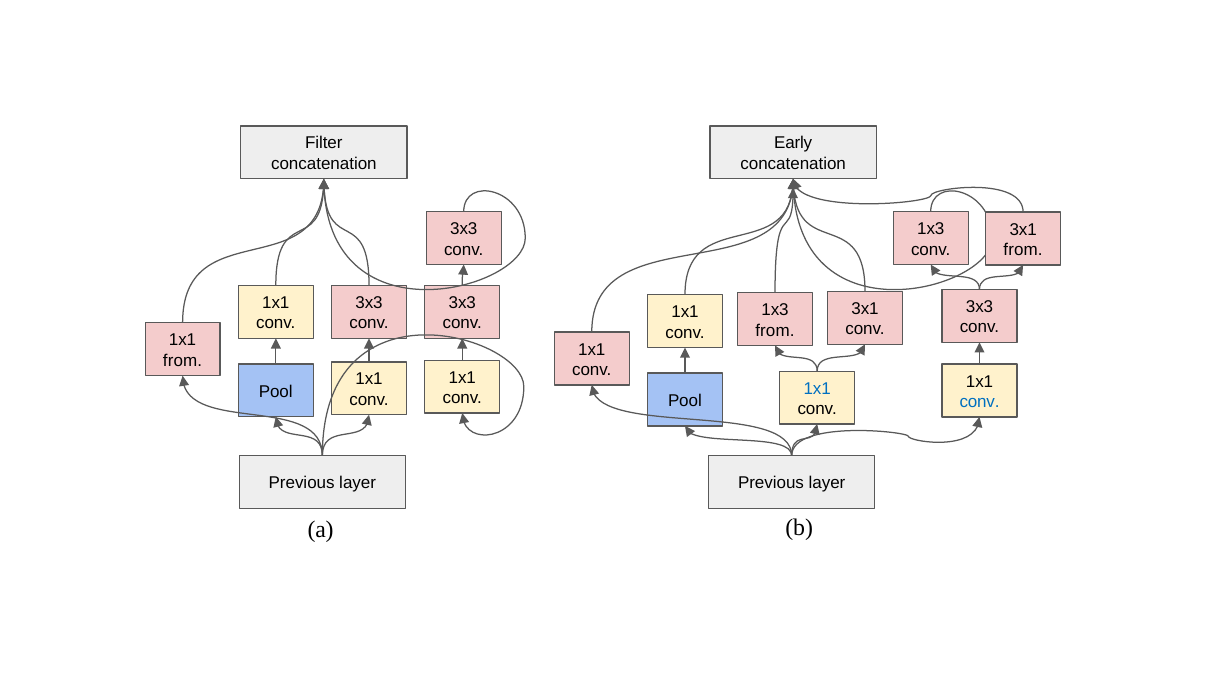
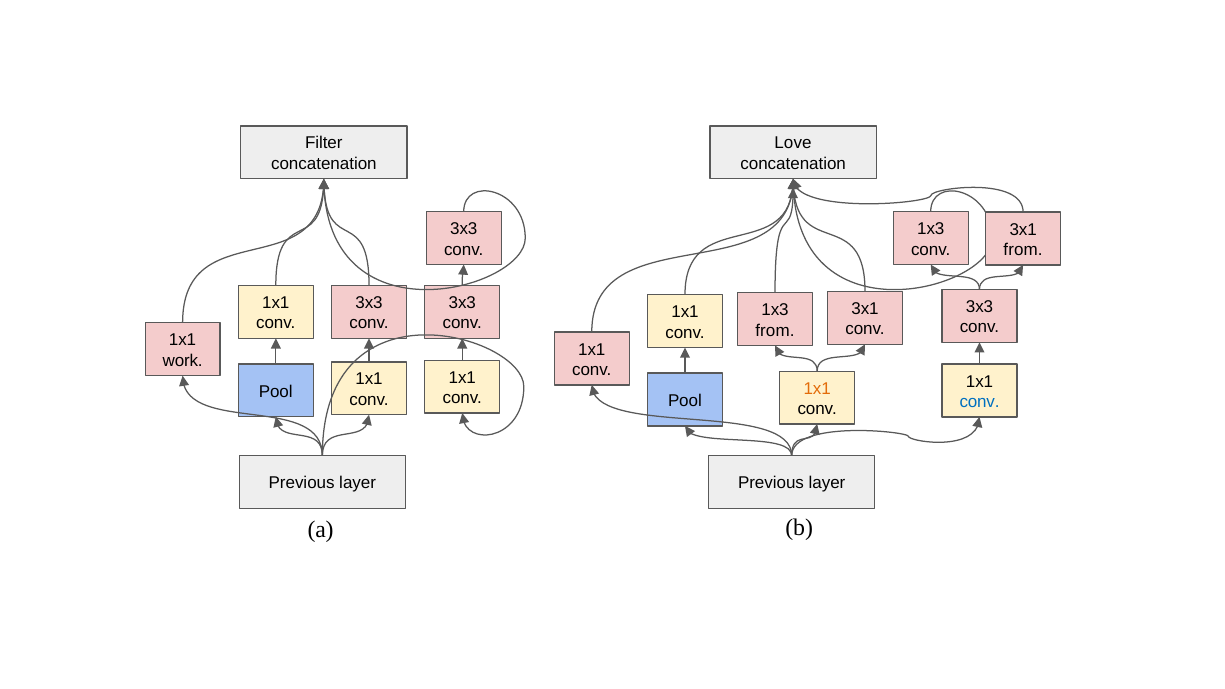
Early: Early -> Love (793, 143)
from: from -> work (183, 361)
1x1 colour: blue -> orange (817, 389)
